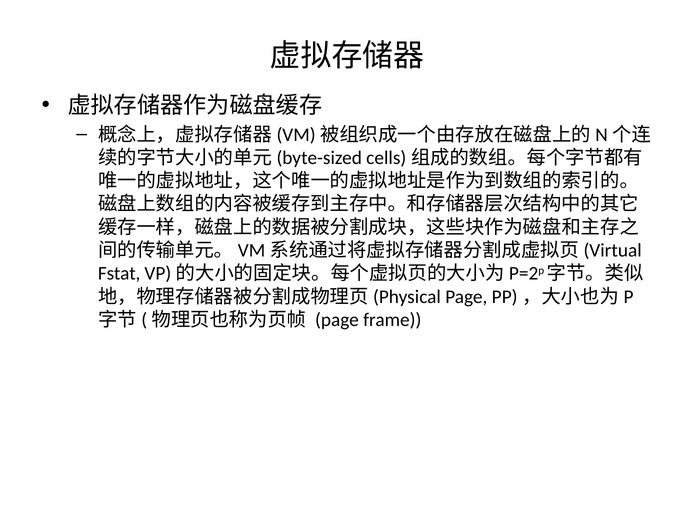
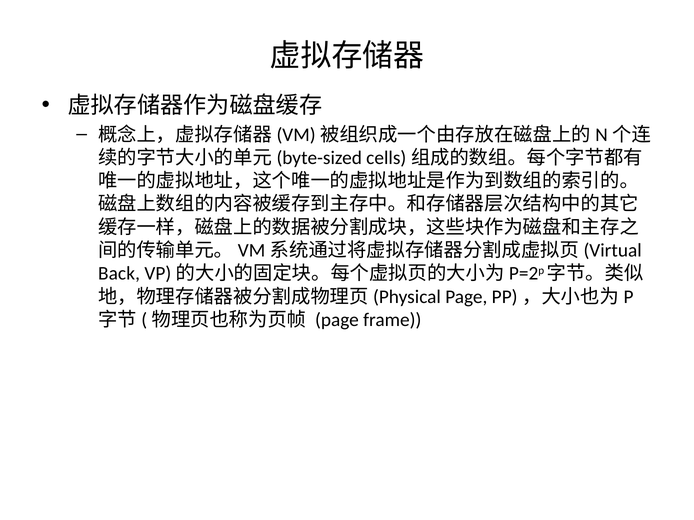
Fstat: Fstat -> Back (119, 274)
